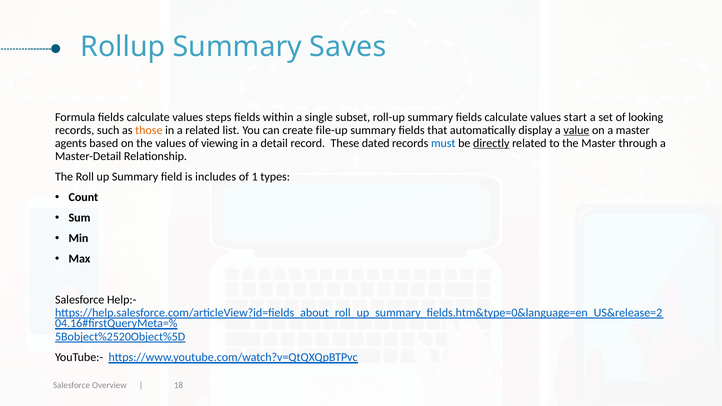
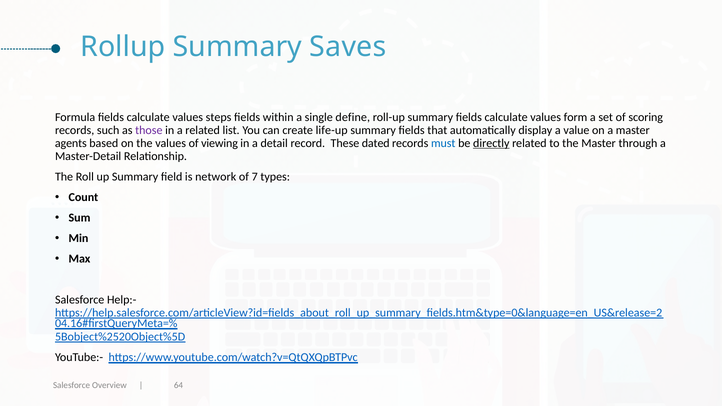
subset: subset -> define (353, 117)
start: start -> form (576, 117)
looking: looking -> scoring (646, 117)
those colour: orange -> purple (149, 130)
file-up: file-up -> life-up (332, 130)
value underline: present -> none (576, 130)
includes: includes -> network (216, 177)
1: 1 -> 7 (255, 177)
18: 18 -> 64 (178, 385)
